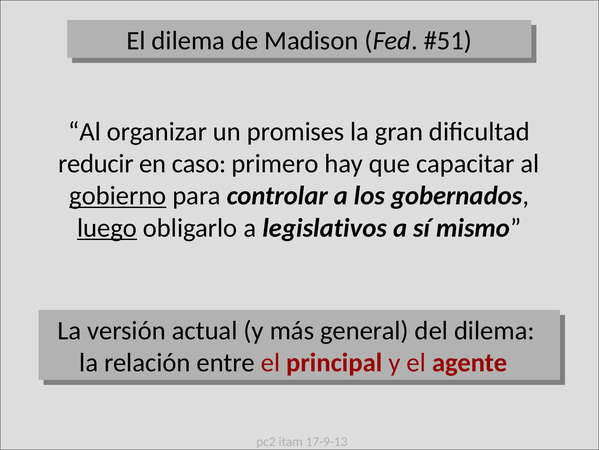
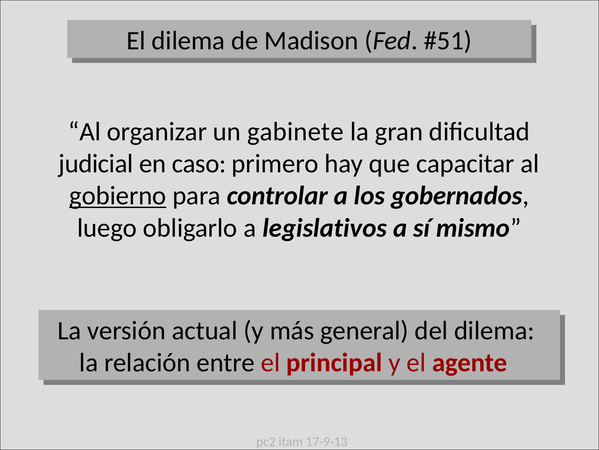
promises: promises -> gabinete (295, 132)
reducir: reducir -> judicial (96, 164)
luego underline: present -> none (107, 227)
